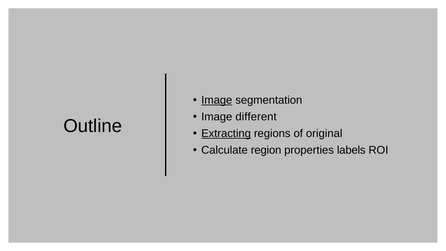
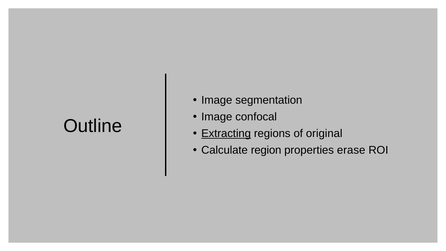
Image underline: present -> none (217, 100)
different: different -> confocal (256, 117)
labels: labels -> erase (351, 150)
